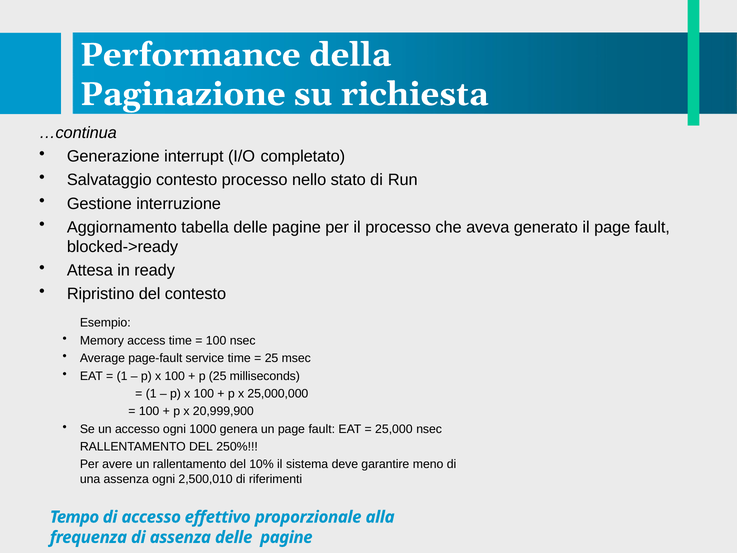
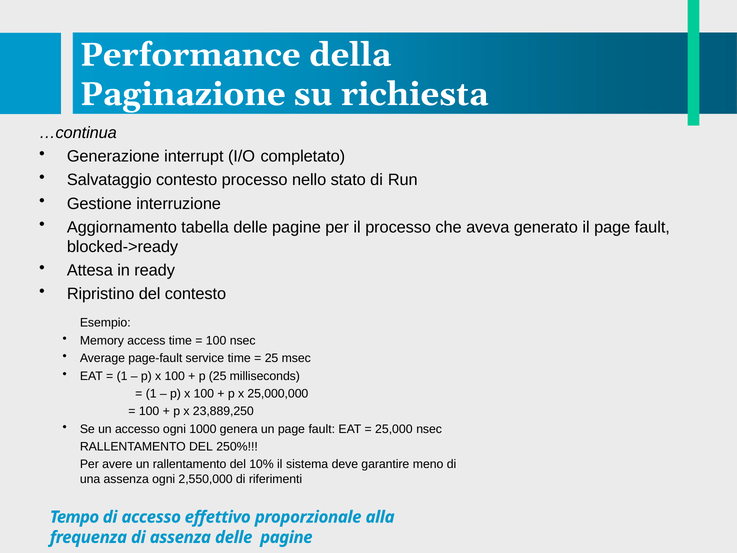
20,999,900: 20,999,900 -> 23,889,250 (223, 411)
2,500,010: 2,500,010 -> 2,550,000 (206, 479)
